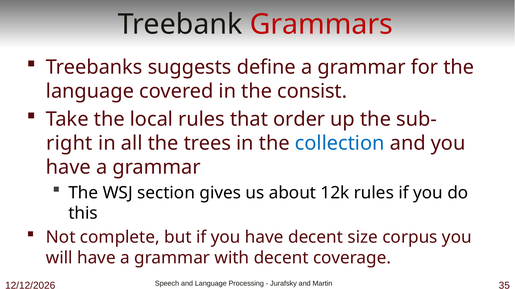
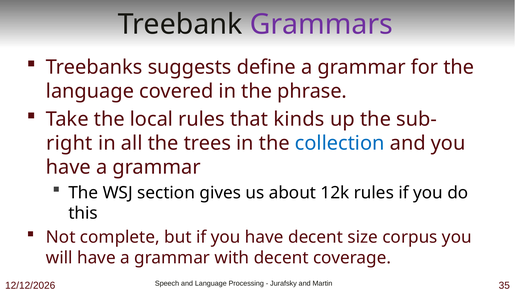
Grammars colour: red -> purple (321, 25)
consist: consist -> phrase (312, 92)
order: order -> kinds (299, 120)
